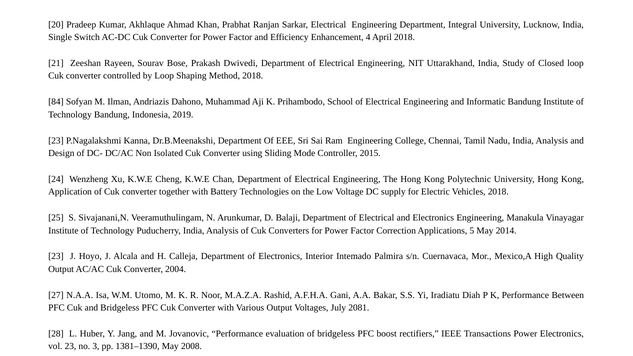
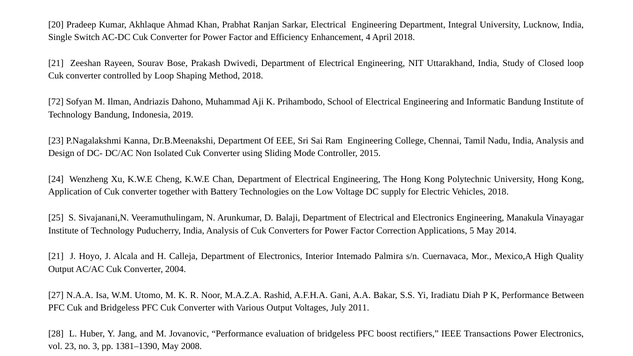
84: 84 -> 72 (56, 102)
23: 23 -> 21 (56, 256)
2081: 2081 -> 2011 (359, 308)
